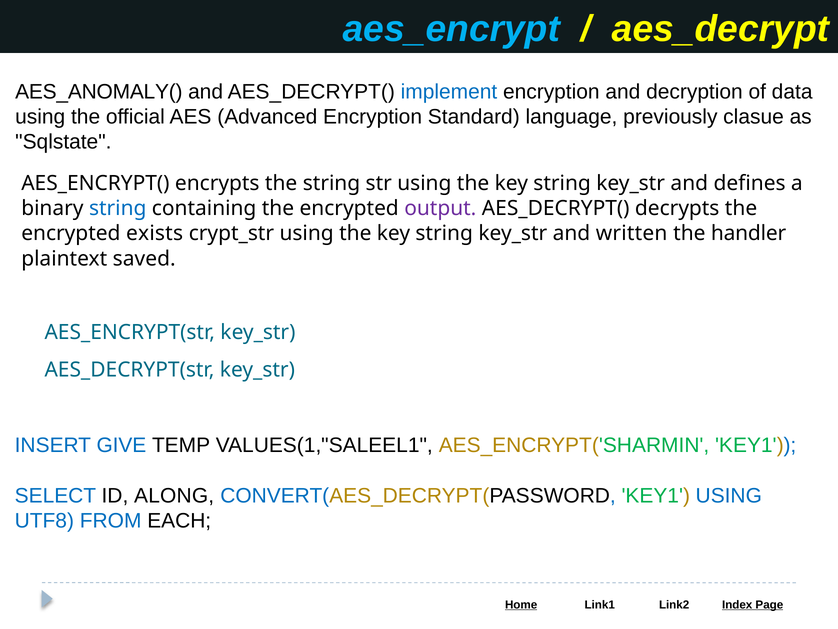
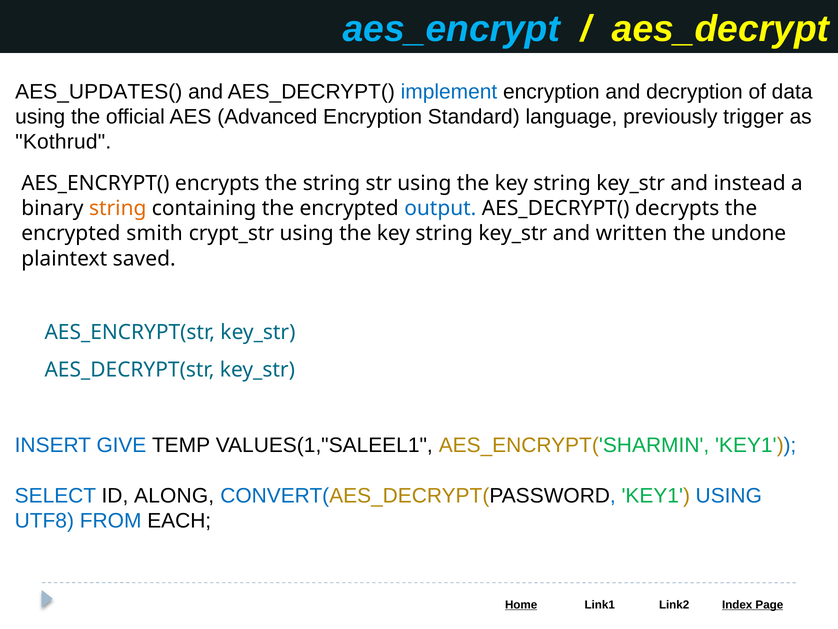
AES_ANOMALY(: AES_ANOMALY( -> AES_UPDATES( (99, 92)
clasue: clasue -> trigger (753, 117)
Sqlstate: Sqlstate -> Kothrud (63, 142)
defines: defines -> instead (750, 183)
string colour: blue -> orange (118, 208)
output colour: purple -> blue (440, 208)
exists: exists -> smith (155, 233)
handler: handler -> undone (749, 233)
